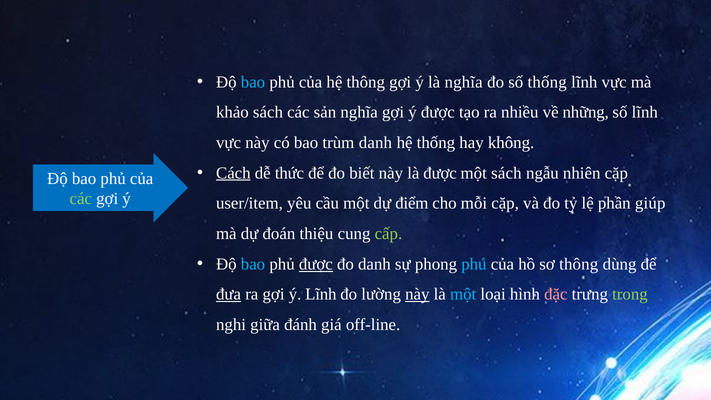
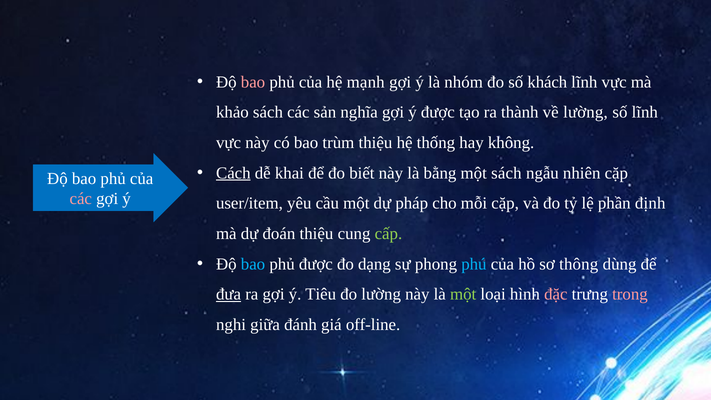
bao colour: light blue -> pink (253, 82)
hệ thông: thông -> mạnh (366, 82)
là nghĩa: nghĩa -> nhóm (464, 82)
số thống: thống -> khách (547, 82)
nhiều: nhiều -> thành (520, 112)
về những: những -> lường (585, 112)
trùm danh: danh -> thiệu (375, 143)
thức: thức -> khai (289, 173)
là được: được -> bằng (440, 173)
các colour: light green -> pink (81, 199)
điểm: điểm -> pháp (412, 203)
giúp: giúp -> định (650, 203)
được underline: present -> none (316, 264)
đo danh: danh -> dạng (374, 264)
ý Lĩnh: Lĩnh -> Tiêu (321, 294)
này underline: present -> none (417, 294)
một colour: light blue -> light green (463, 294)
trong colour: light green -> pink (630, 294)
